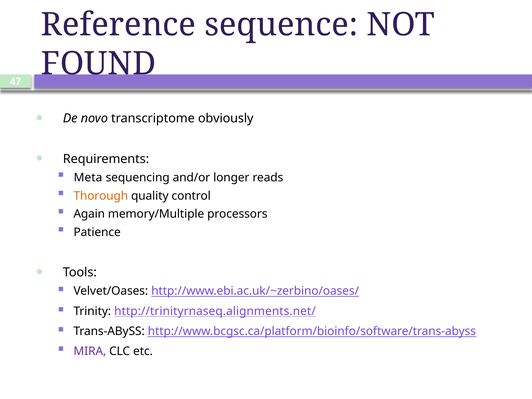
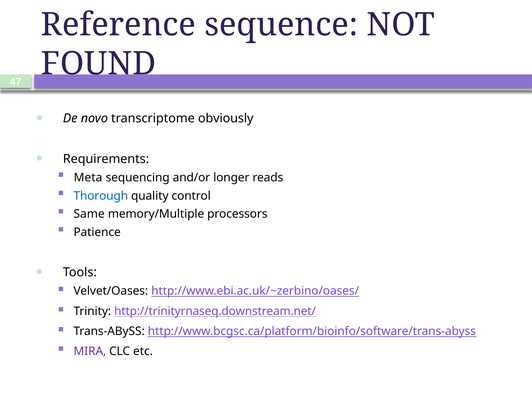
Thorough colour: orange -> blue (101, 196)
Again: Again -> Same (89, 214)
http://trinityrnaseq.alignments.net/: http://trinityrnaseq.alignments.net/ -> http://trinityrnaseq.downstream.net/ (215, 311)
